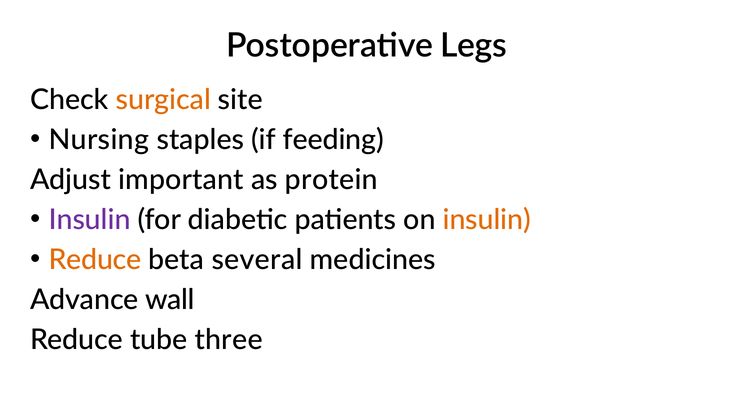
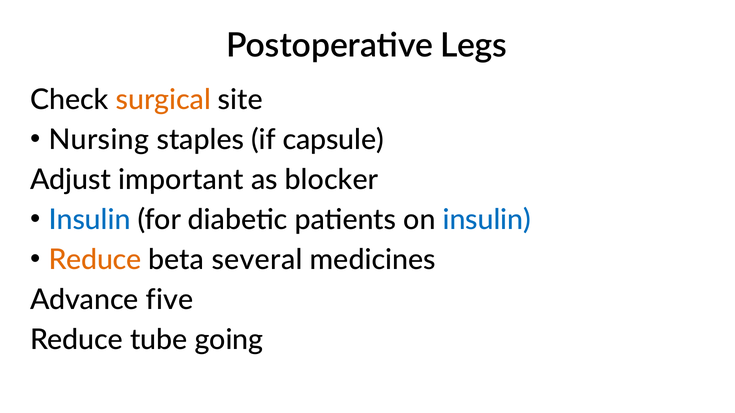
feeding: feeding -> capsule (333, 140)
protein: protein -> blocker (331, 180)
Insulin colour: purple -> blue (90, 220)
insulin colour: orange -> blue (487, 220)
wall: wall -> five (170, 300)
three: three -> going (229, 340)
